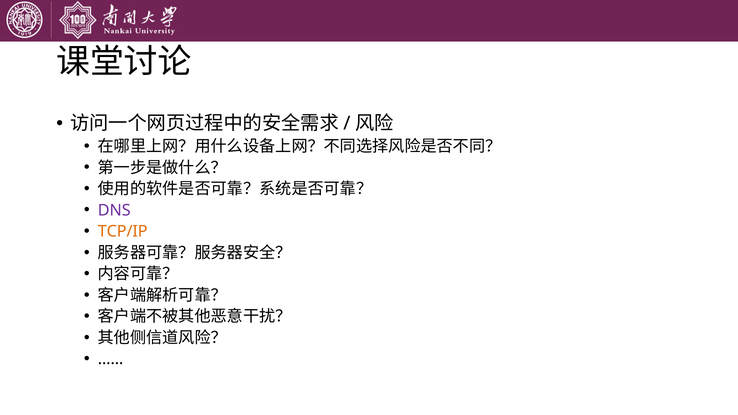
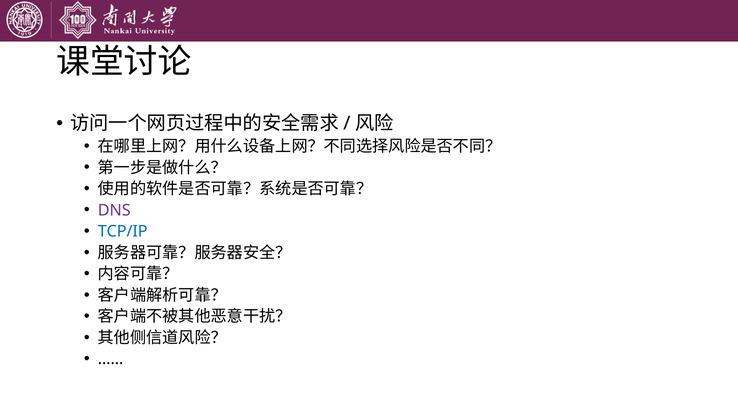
TCP/IP colour: orange -> blue (123, 232)
